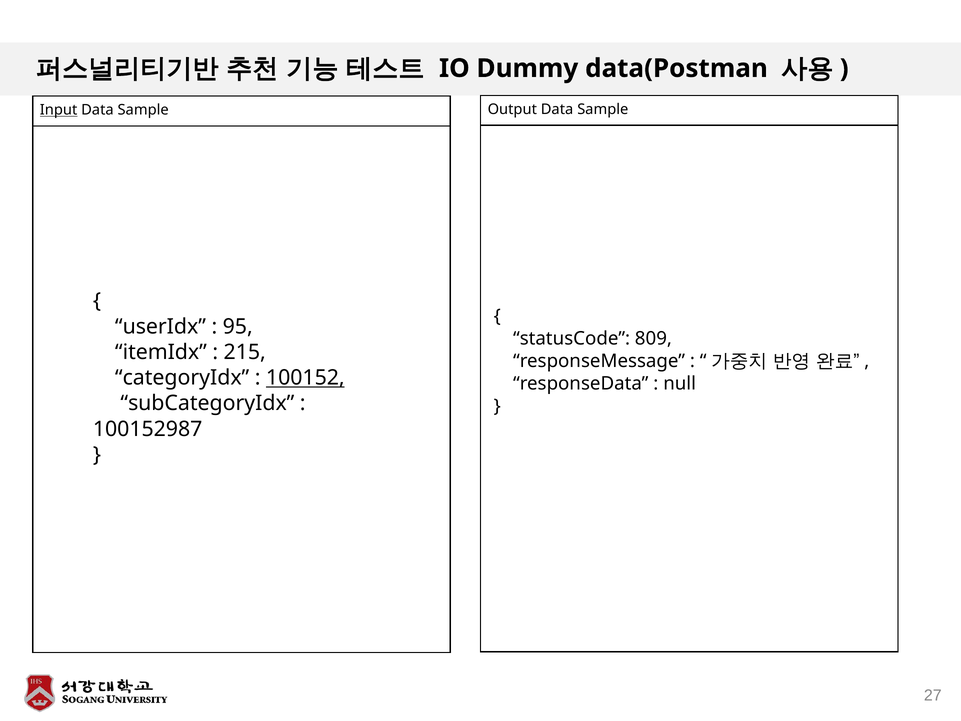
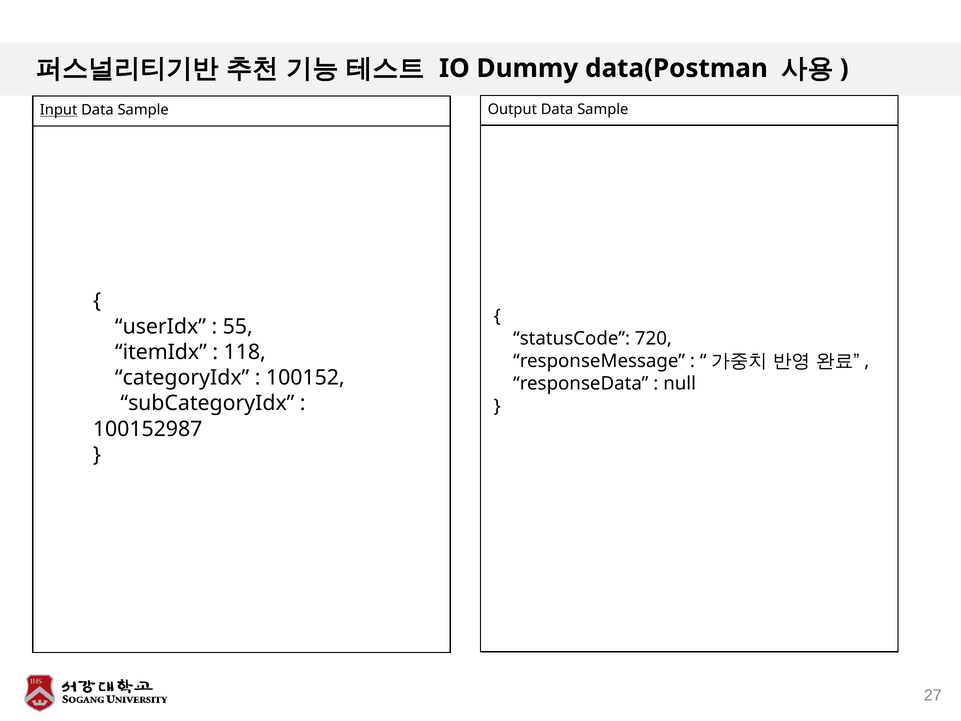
95: 95 -> 55 (238, 326)
809: 809 -> 720 (653, 339)
215: 215 -> 118 (245, 352)
100152 underline: present -> none (305, 378)
